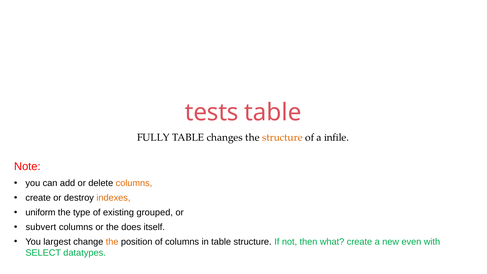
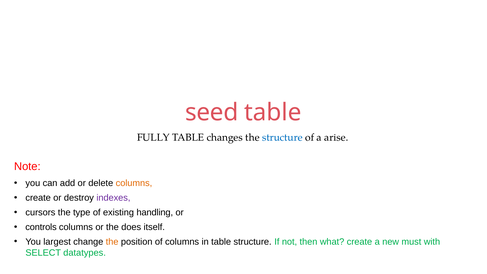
tests: tests -> seed (212, 112)
structure colour: orange -> blue (282, 138)
infile: infile -> arise (336, 138)
indexes colour: orange -> purple (113, 198)
uniform: uniform -> cursors (40, 212)
grouped: grouped -> handling (155, 212)
subvert: subvert -> controls (41, 227)
even: even -> must (411, 242)
